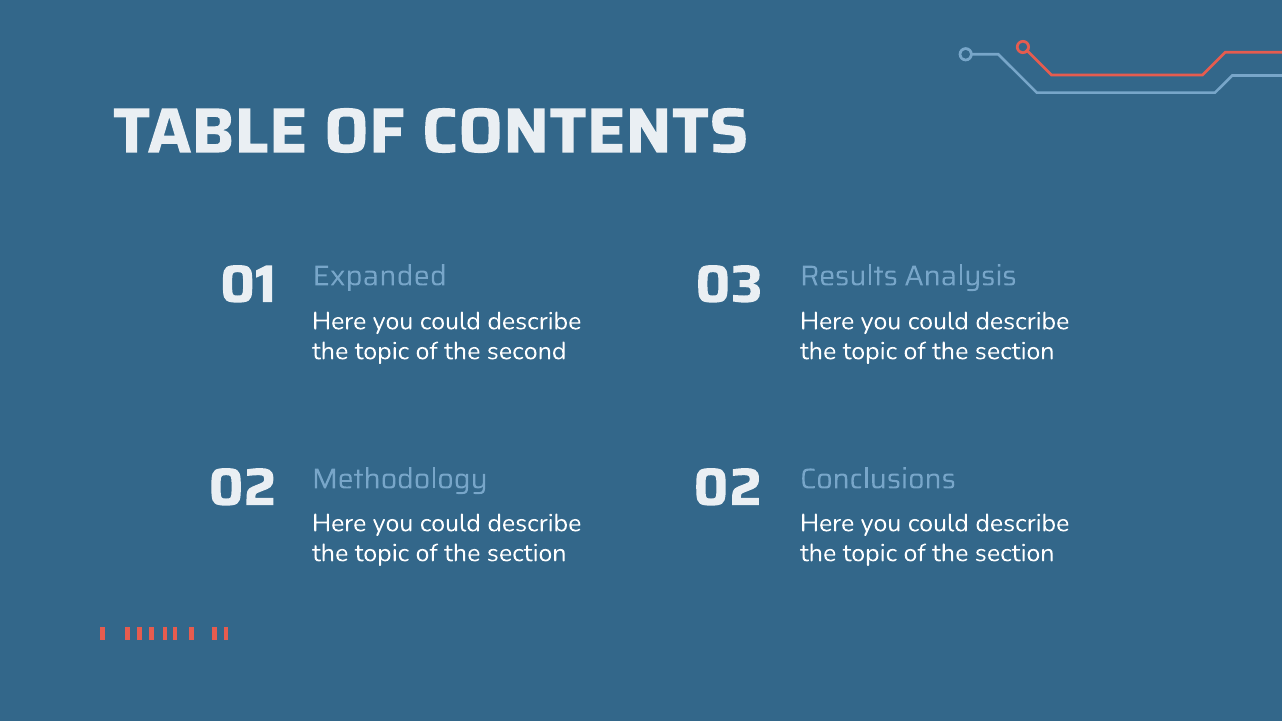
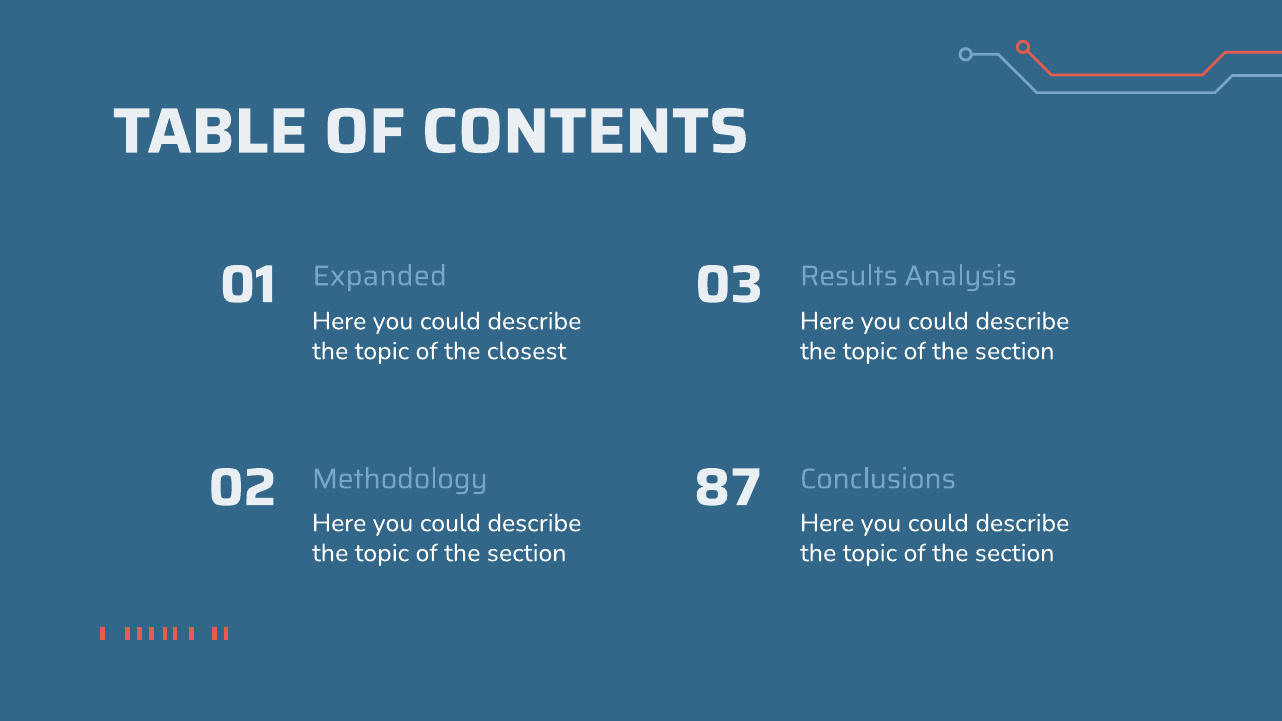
second: second -> closest (527, 351)
02 02: 02 -> 87 (728, 488)
